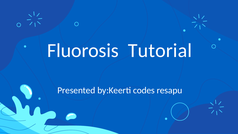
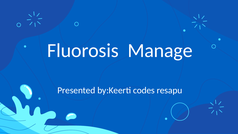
Tutorial: Tutorial -> Manage (160, 50)
